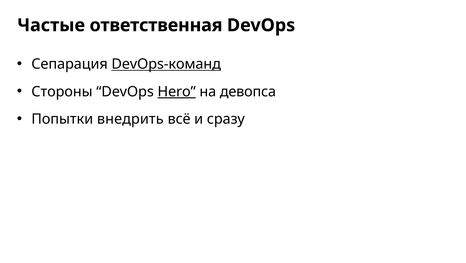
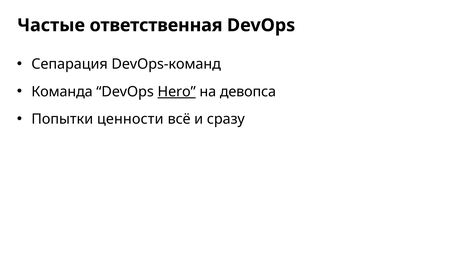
DevOps-команд underline: present -> none (166, 64)
Стороны: Стороны -> Команда (62, 92)
внедрить: внедрить -> ценности (130, 119)
